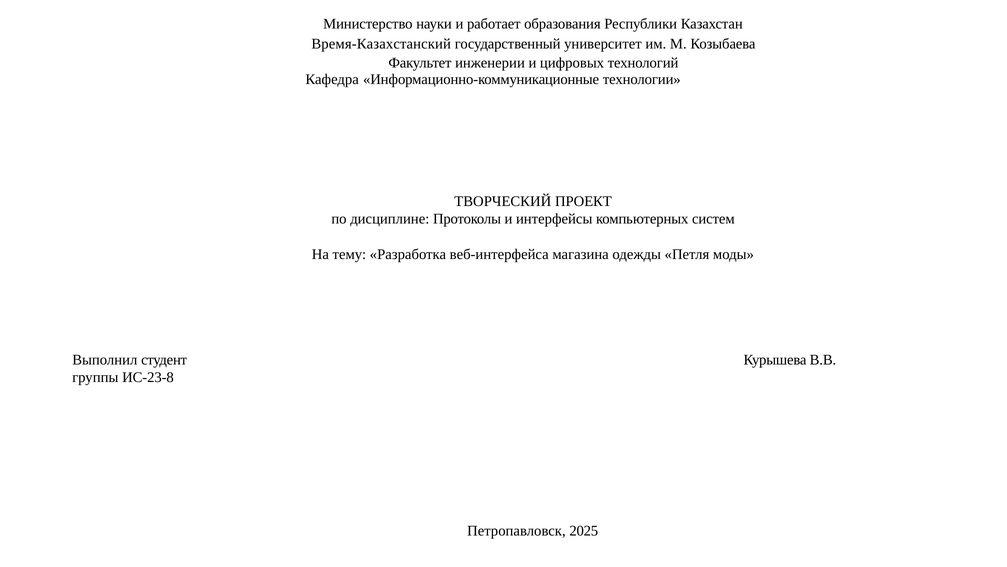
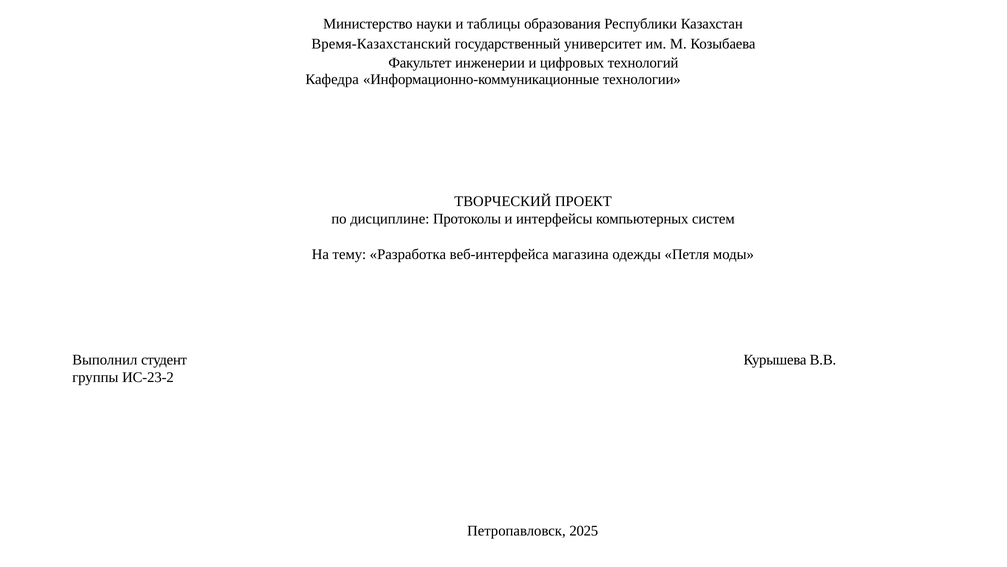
работает: работает -> таблицы (494, 24)
ИС-23-8: ИС-23-8 -> ИС-23-2 (148, 377)
